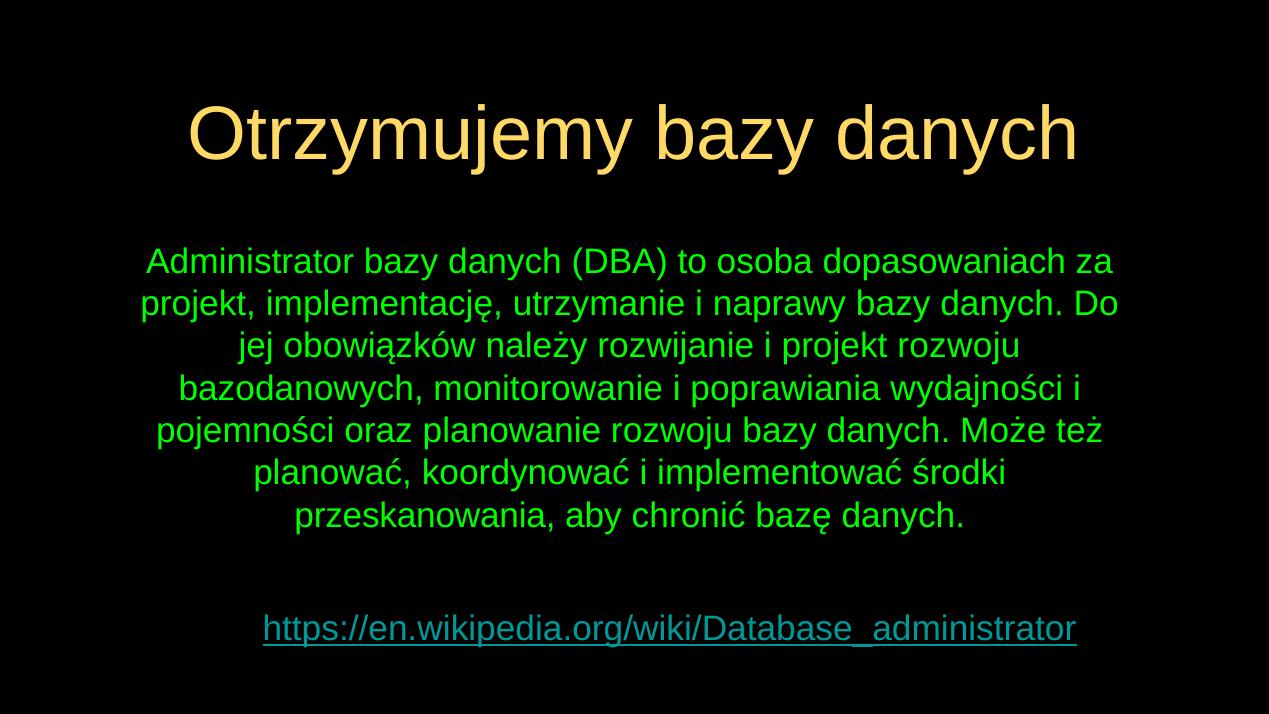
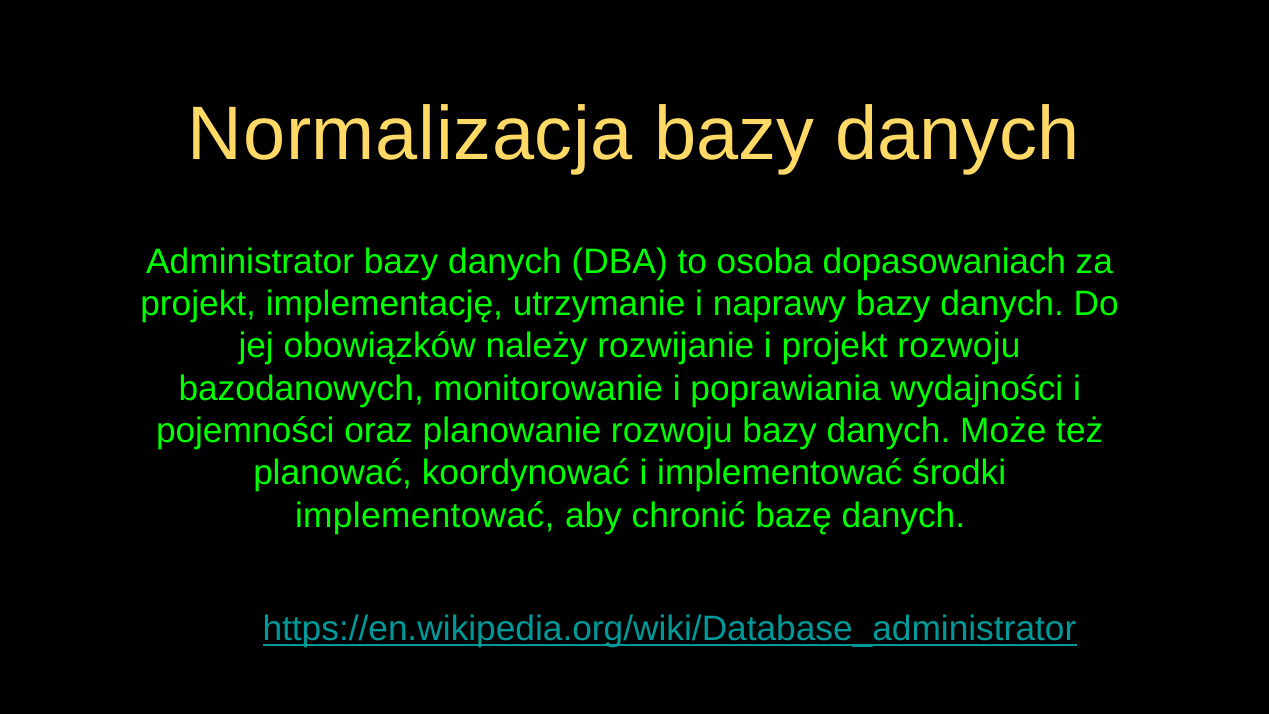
Otrzymujemy: Otrzymujemy -> Normalizacja (410, 135)
przeskanowania: przeskanowania -> implementować (425, 515)
